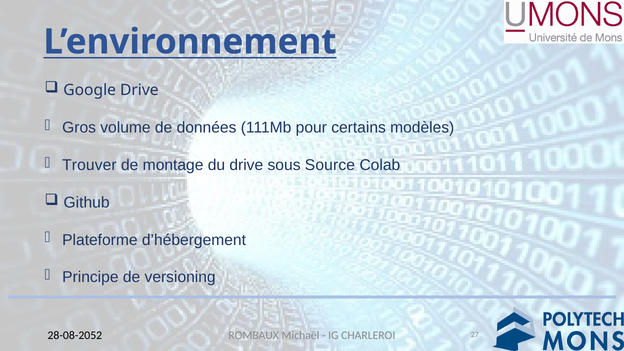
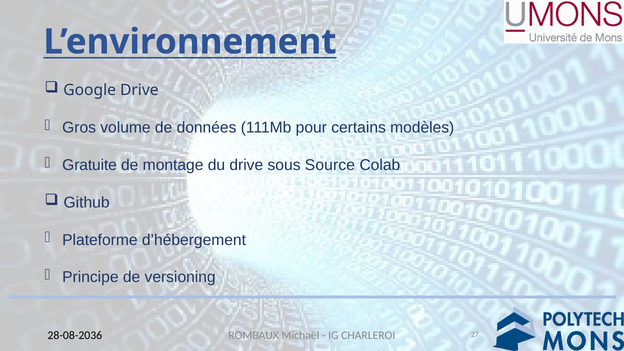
Trouver: Trouver -> Gratuite (90, 165)
28-08-2052: 28-08-2052 -> 28-08-2036 (75, 335)
